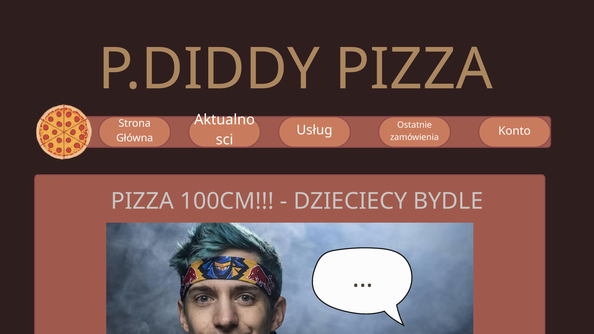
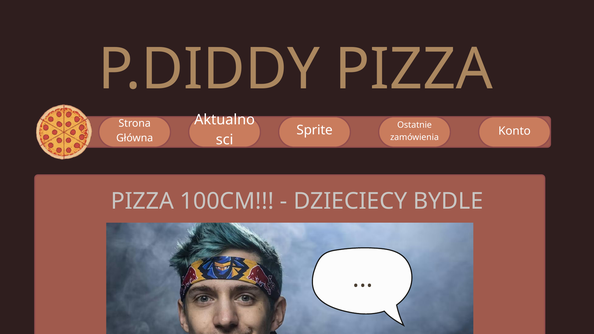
Usług: Usług -> Sprite (315, 130)
